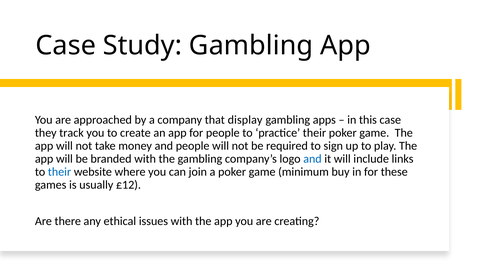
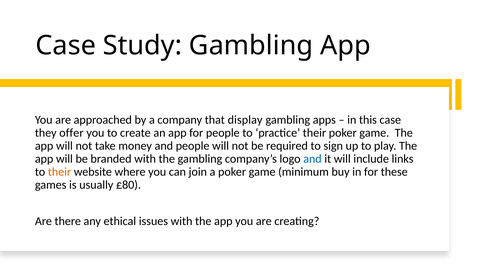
track: track -> offer (71, 133)
their colour: blue -> orange (59, 172)
£12: £12 -> £80 (129, 185)
